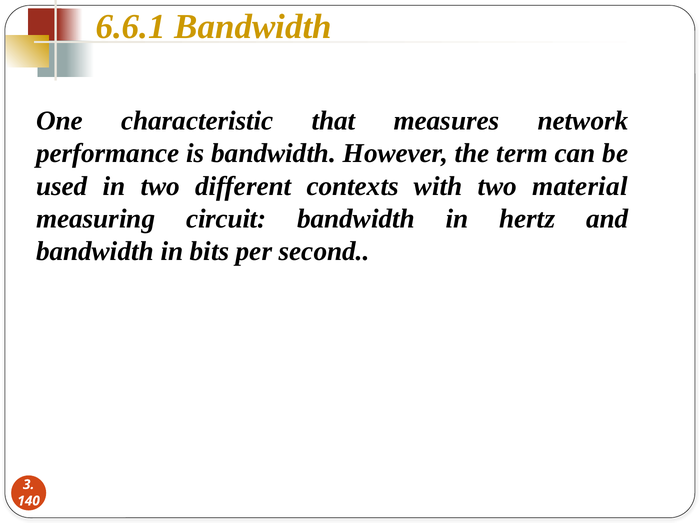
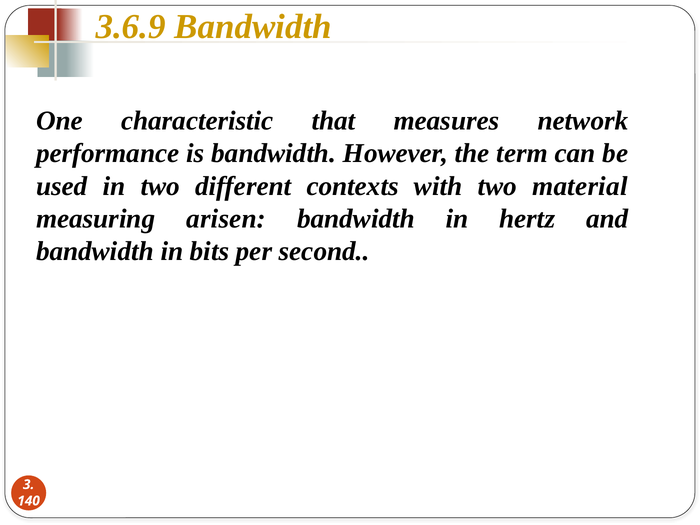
6.6.1: 6.6.1 -> 3.6.9 (131, 27)
circuit: circuit -> arisen (226, 219)
